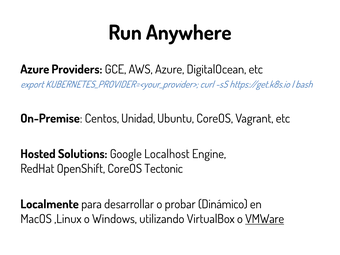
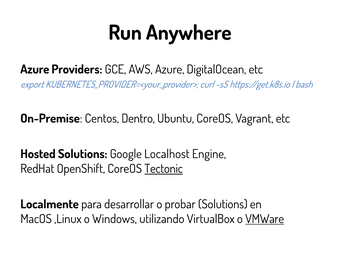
Unidad: Unidad -> Dentro (138, 119)
Tectonic underline: none -> present (164, 169)
probar Dinámico: Dinámico -> Solutions (223, 204)
